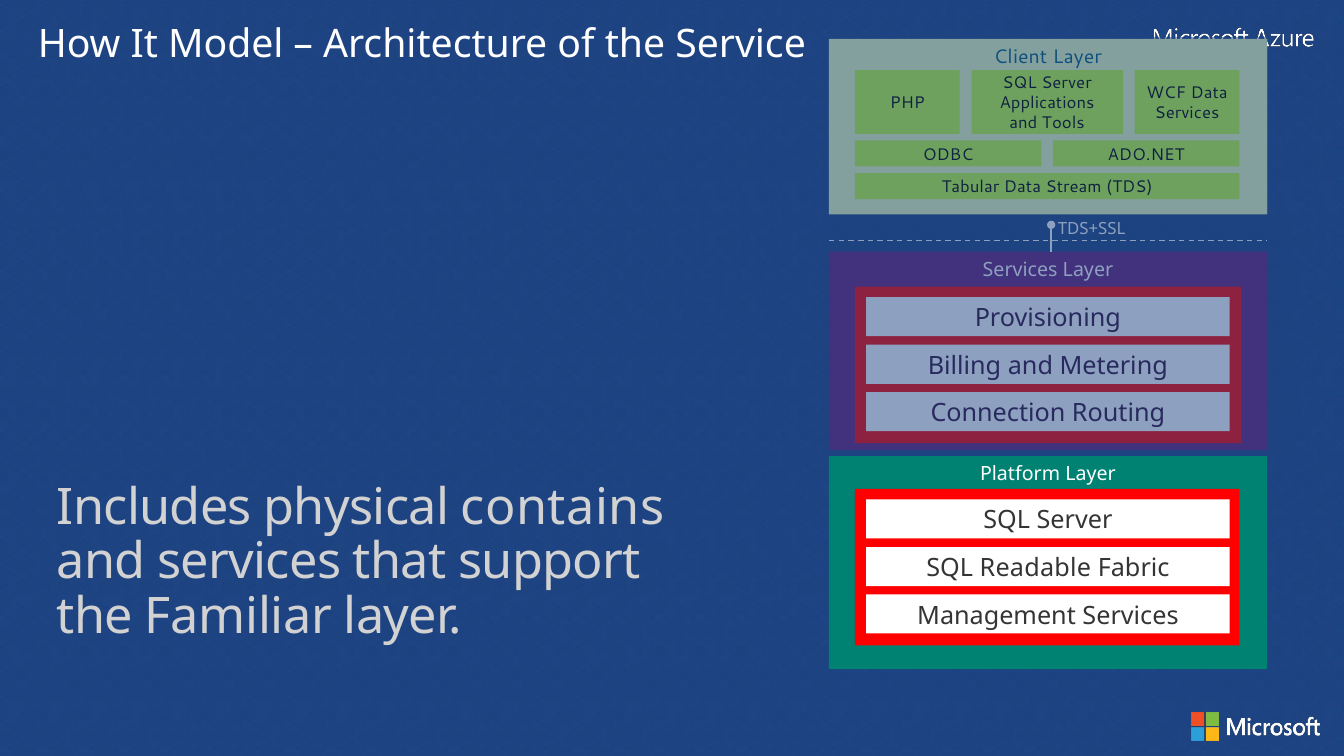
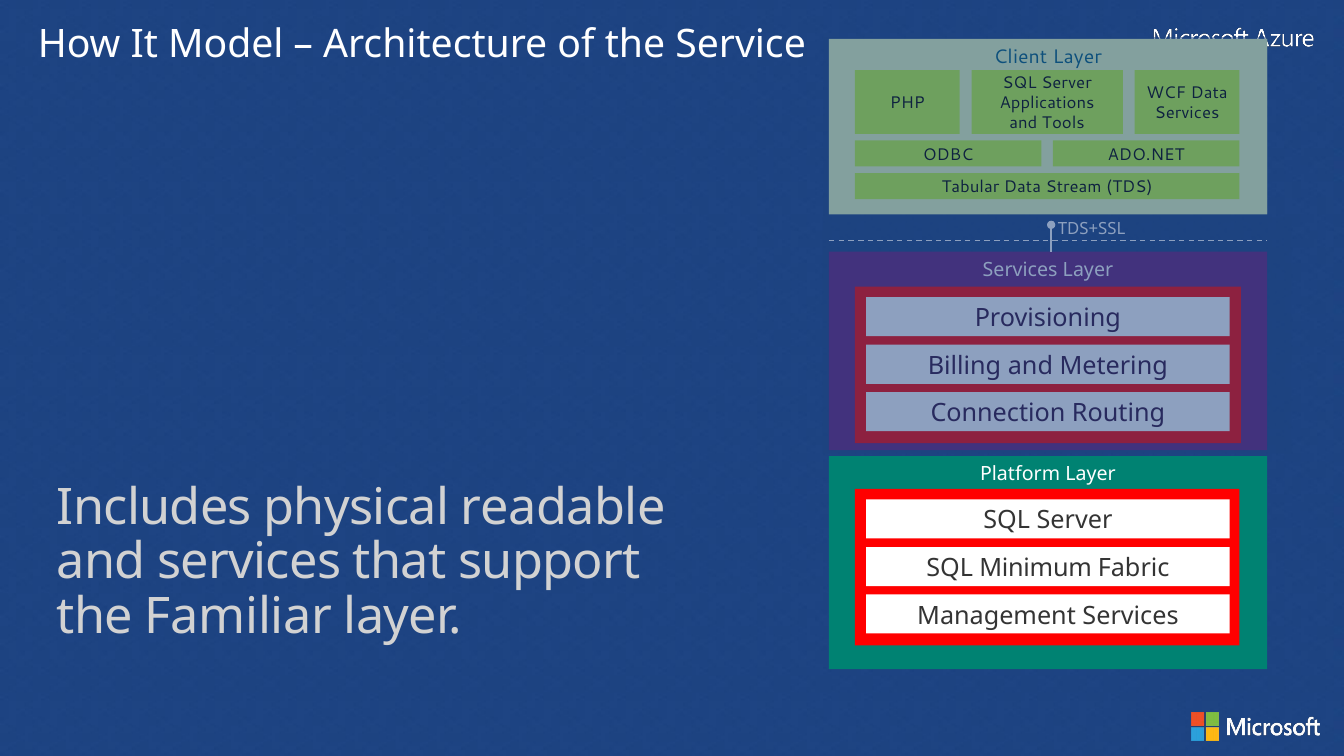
contains: contains -> readable (563, 508)
Readable: Readable -> Minimum (1036, 568)
